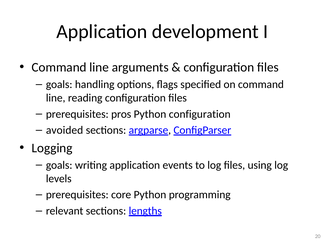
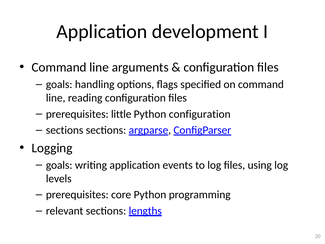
pros: pros -> little (121, 114)
avoided: avoided -> sections (65, 130)
